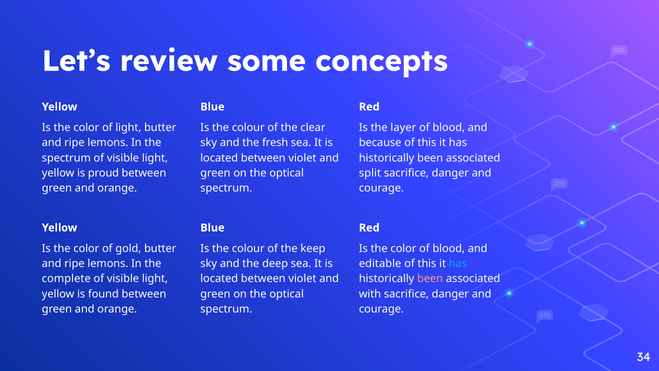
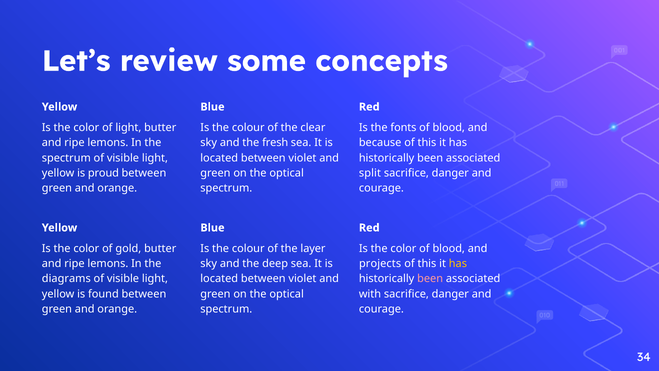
layer: layer -> fonts (403, 127)
keep: keep -> layer (313, 248)
editable: editable -> projects (380, 263)
has colour: light blue -> yellow (458, 263)
complete: complete -> diagrams (66, 279)
